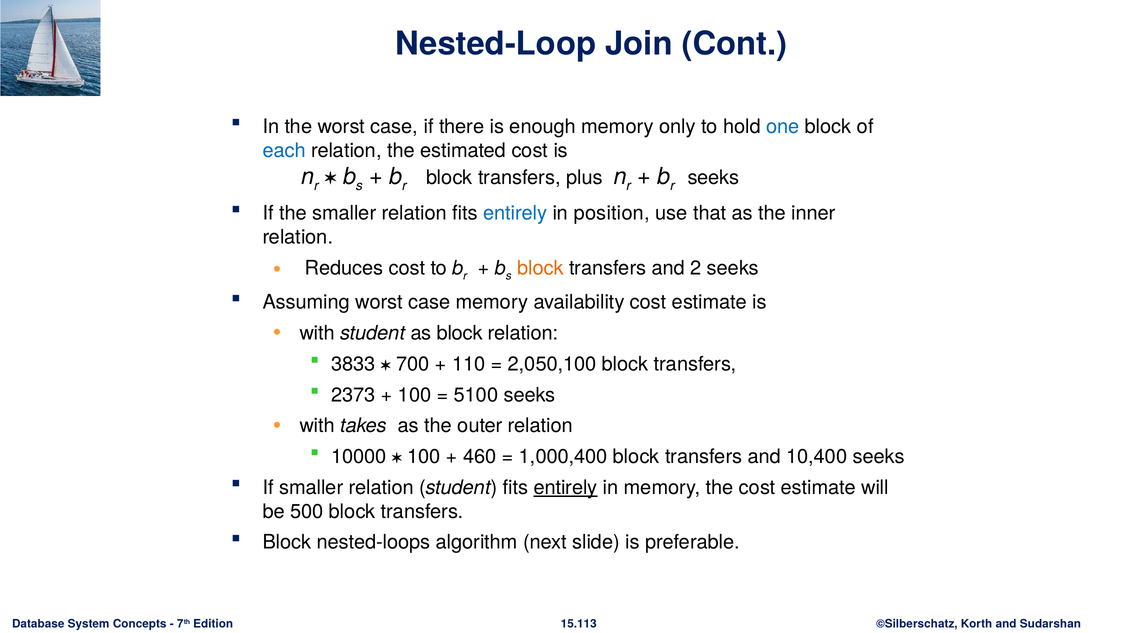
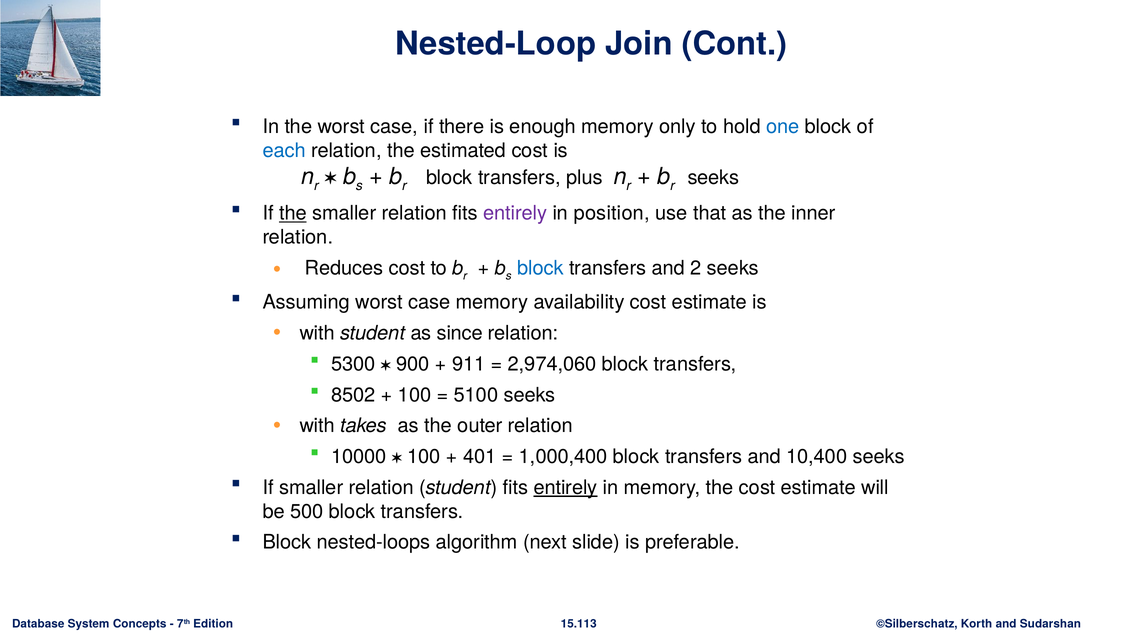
the underline: none -> present (293, 213)
entirely colour: blue -> purple (515, 213)
block colour: orange -> blue (540, 268)
as block: block -> since (460, 333)
3833: 3833 -> 5300 (353, 364)
700: 700 -> 900 (413, 364)
110: 110 -> 911 (469, 364)
2,050,100: 2,050,100 -> 2,974,060 (552, 364)
2373: 2373 -> 8502 (353, 395)
460: 460 -> 401 (480, 457)
